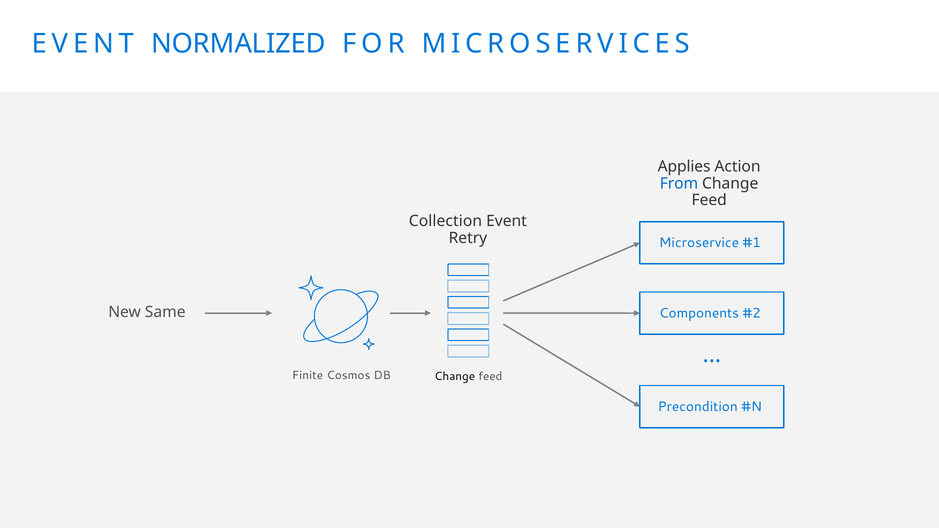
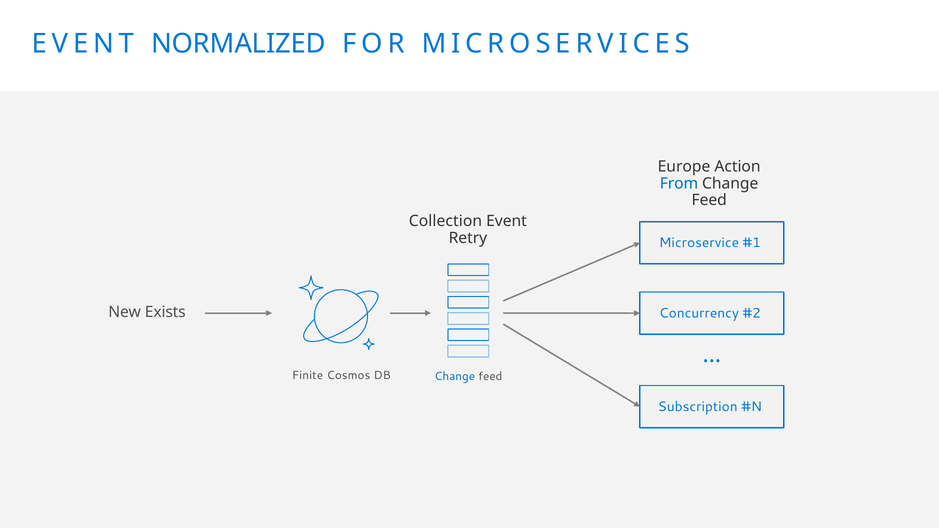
Applies: Applies -> Europe (684, 167)
Components: Components -> Concurrency (699, 313)
Same: Same -> Exists (165, 312)
Change colour: black -> blue (455, 377)
Precondition: Precondition -> Subscription (698, 407)
